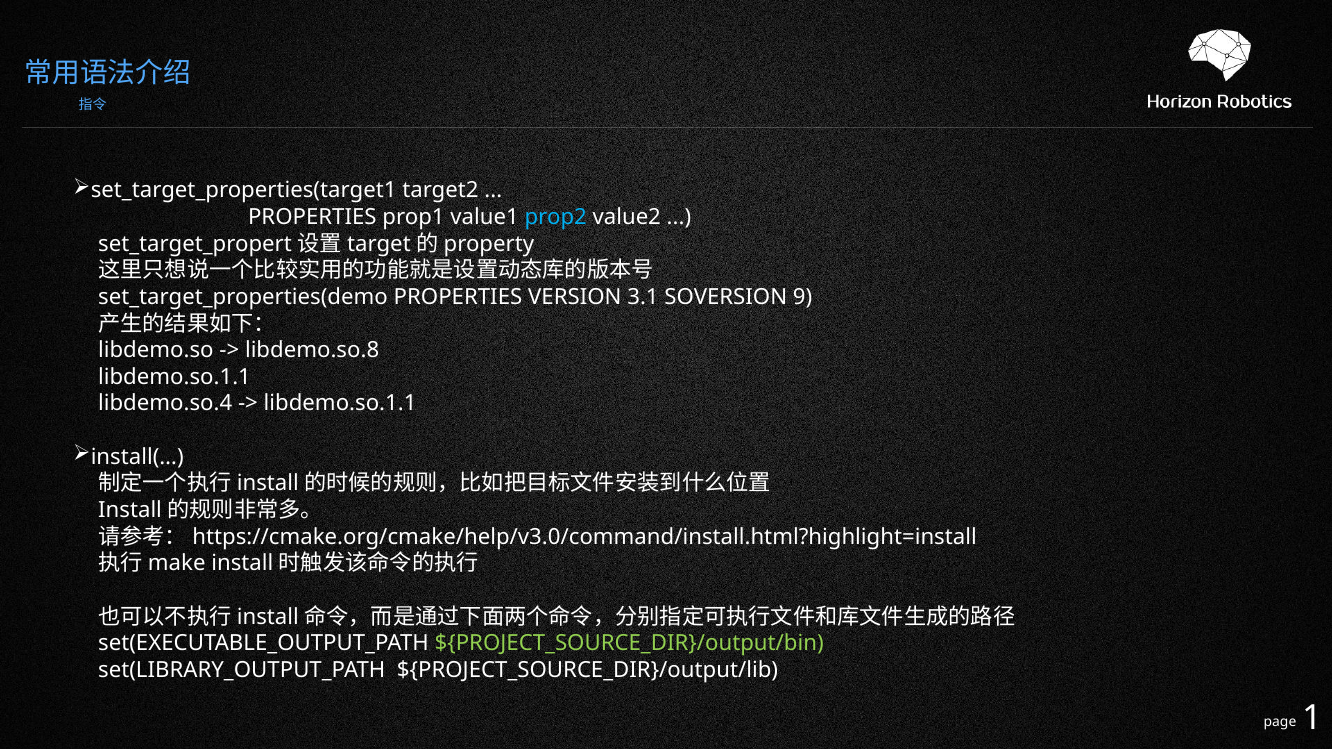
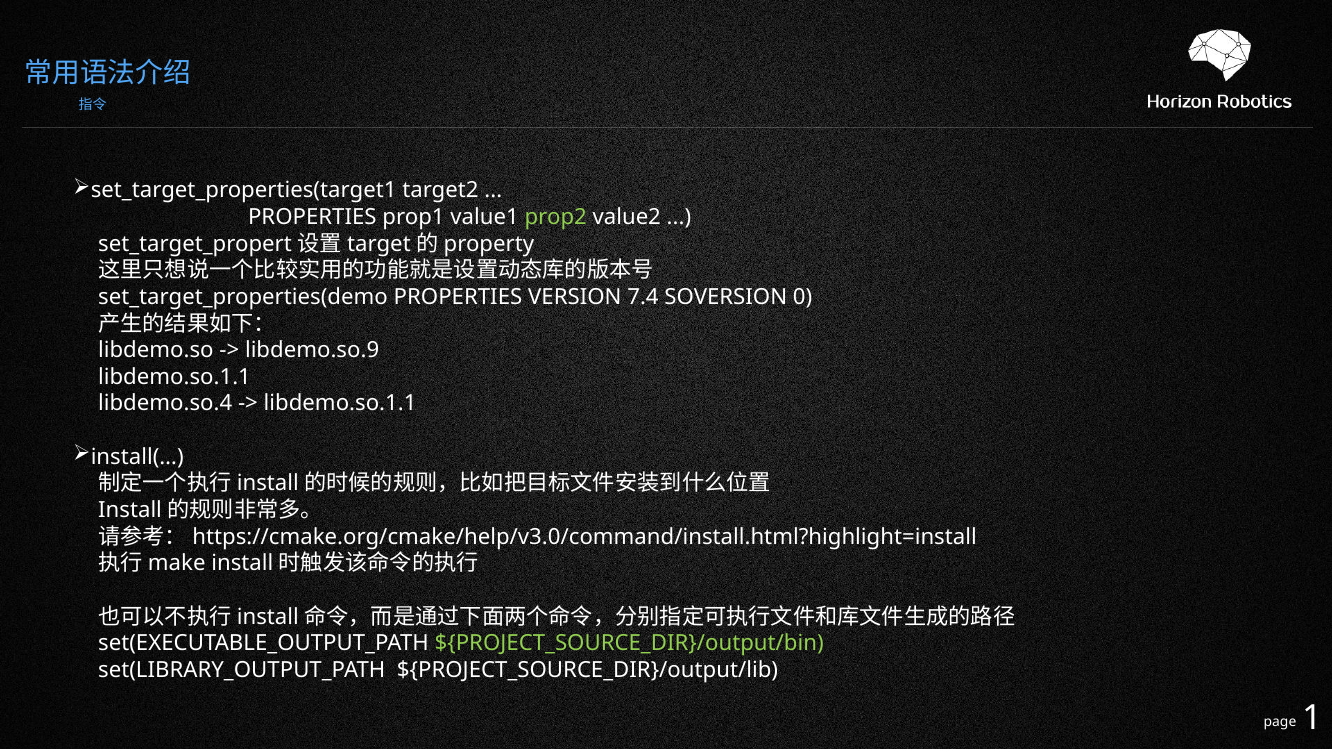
prop2 colour: light blue -> light green (556, 217)
3.1: 3.1 -> 7.4 (643, 297)
9: 9 -> 0 (803, 297)
libdemo.so.8: libdemo.so.8 -> libdemo.so.9 (312, 350)
